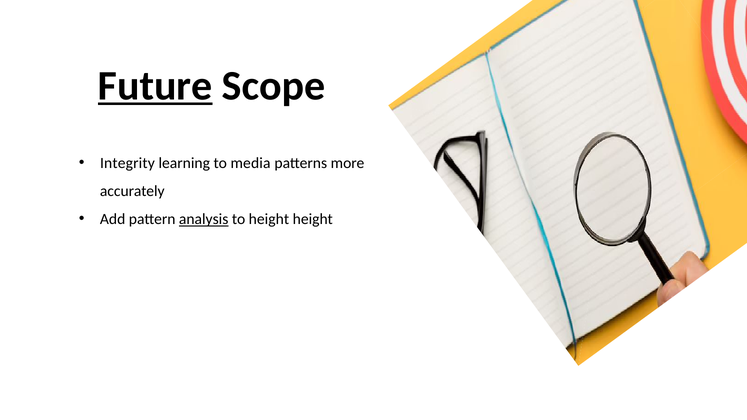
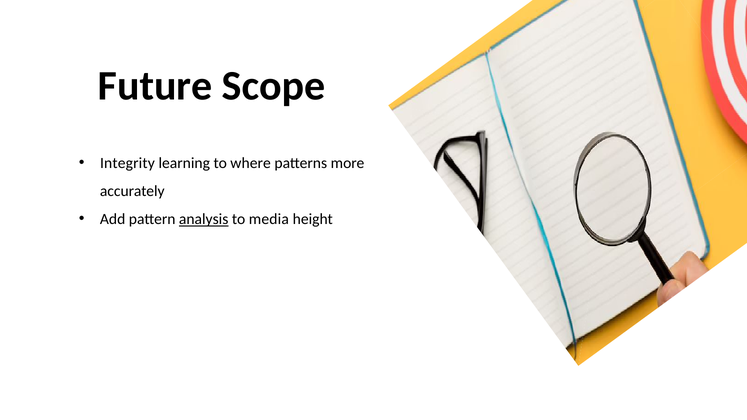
Future underline: present -> none (155, 86)
media: media -> where (251, 163)
to height: height -> media (269, 219)
